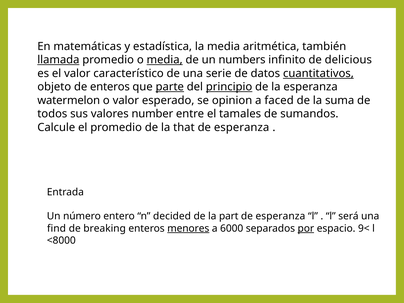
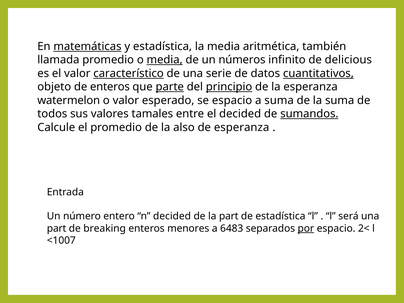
matemáticas underline: none -> present (87, 46)
llamada underline: present -> none (58, 60)
numbers: numbers -> números (242, 60)
característico underline: none -> present (129, 73)
se opinion: opinion -> espacio (232, 100)
a faced: faced -> suma (279, 100)
number: number -> tamales (152, 114)
el tamales: tamales -> decided (240, 114)
sumandos underline: none -> present (309, 114)
that: that -> also (184, 127)
esperanza: esperanza -> estadística (280, 216)
find: find -> part (57, 228)
menores underline: present -> none (188, 228)
6000: 6000 -> 6483 (232, 228)
9<: 9< -> 2< (364, 228)
<8000: <8000 -> <1007 (61, 241)
